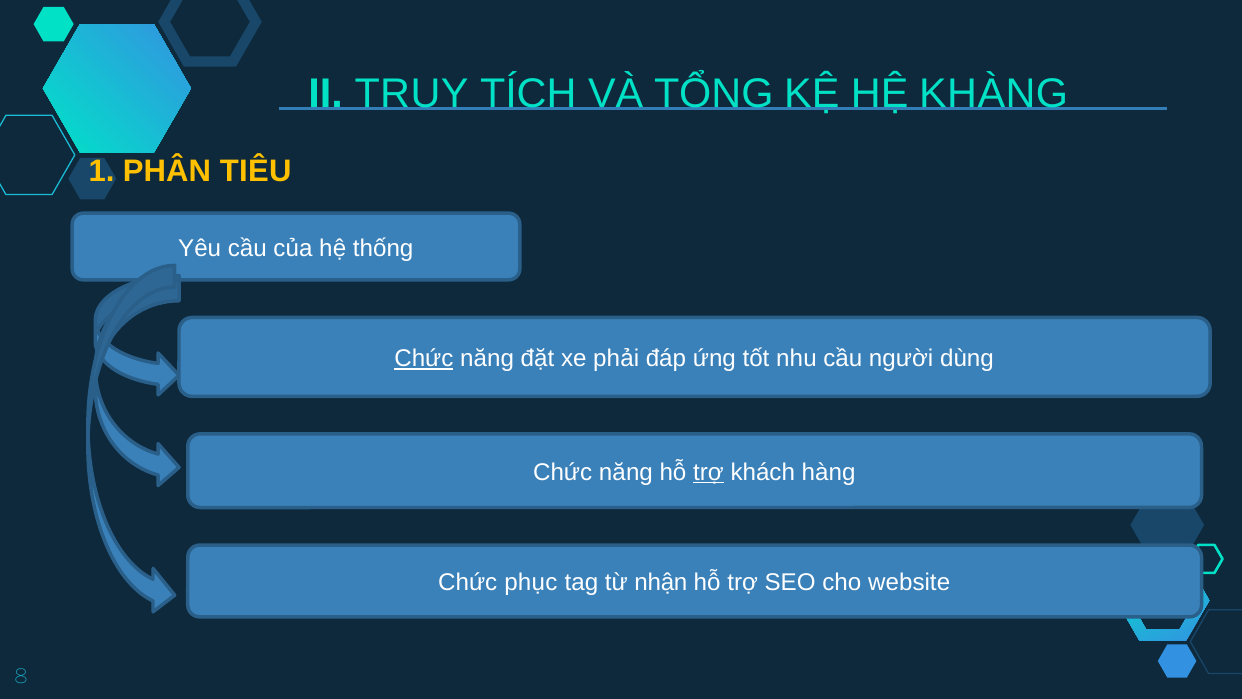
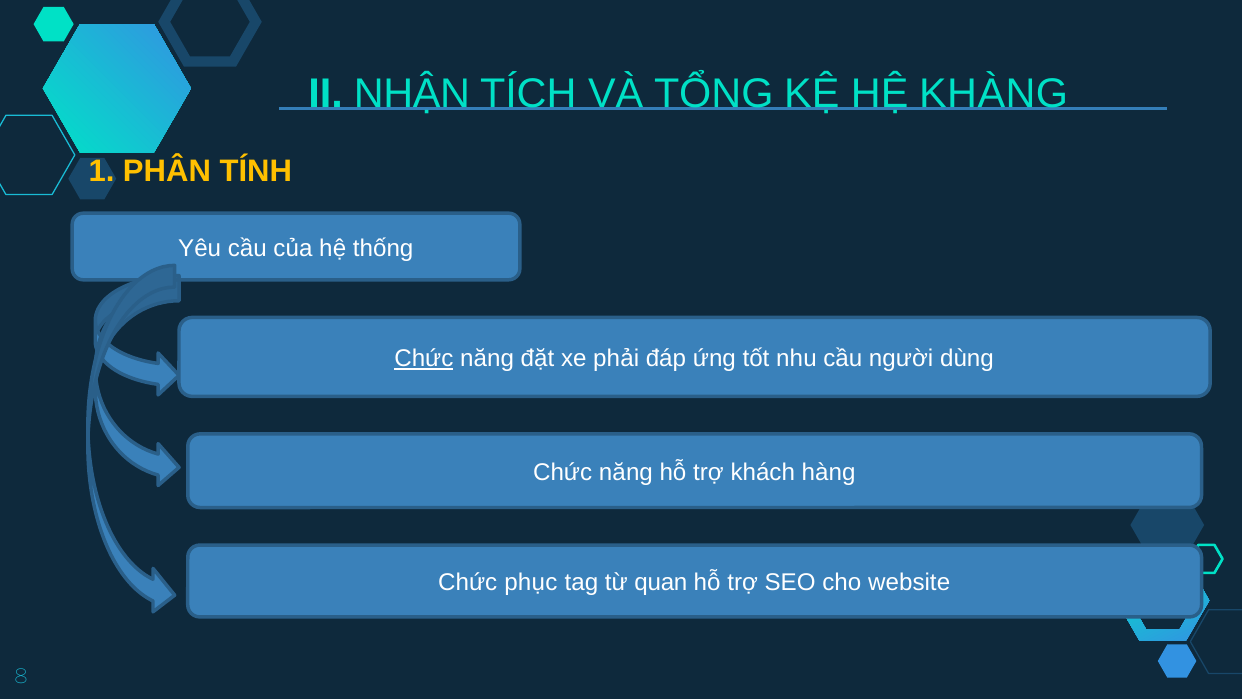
TRUY: TRUY -> NHẬN (412, 94)
TIÊU: TIÊU -> TÍNH (256, 171)
trợ underline: present -> none (708, 472)
nhận: nhận -> quan (661, 582)
